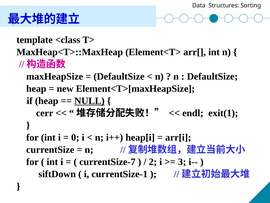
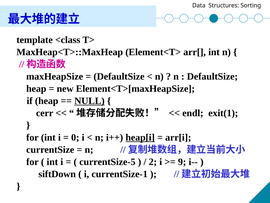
heap[i underline: none -> present (140, 137)
currentSize-7: currentSize-7 -> currentSize-5 (107, 162)
3: 3 -> 9 (182, 162)
